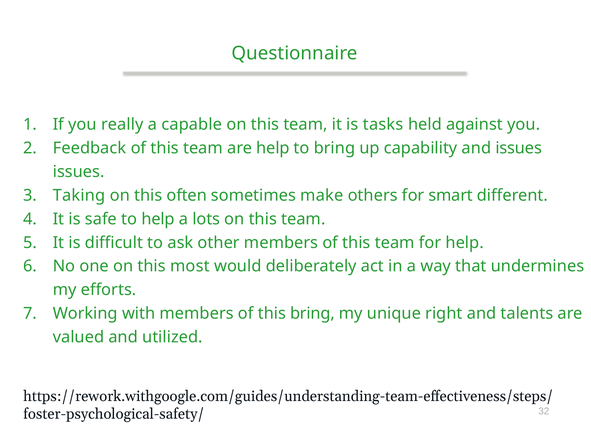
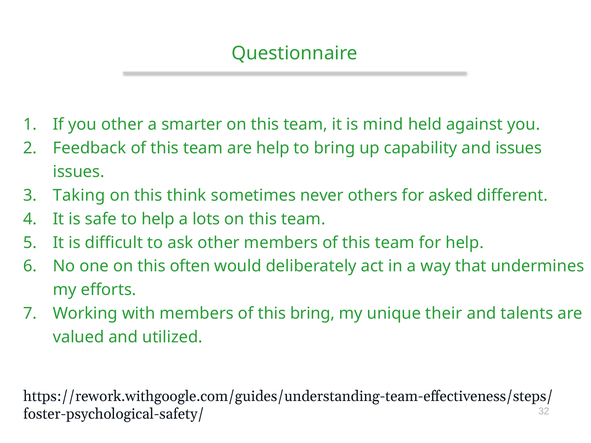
you really: really -> other (122, 125)
capable: capable -> smarter (192, 125)
tasks: tasks -> mind (383, 125)
often: often -> think (187, 195)
make: make -> never (322, 195)
smart: smart -> asked (451, 195)
most: most -> often (190, 266)
right: right -> their (444, 314)
